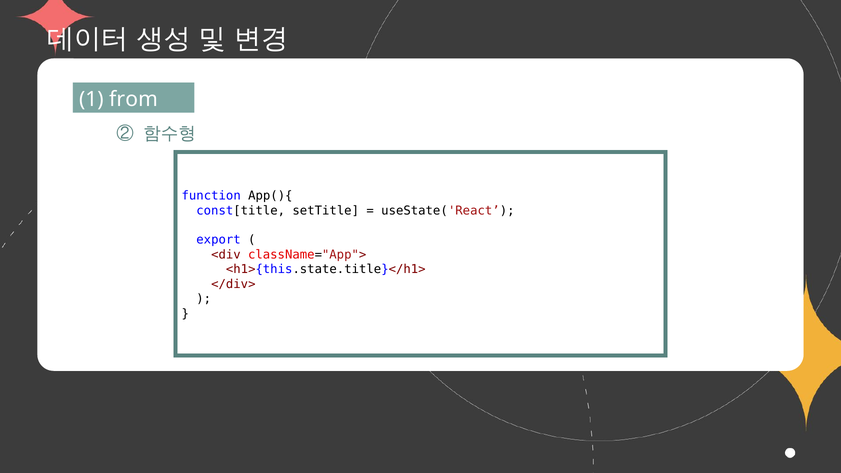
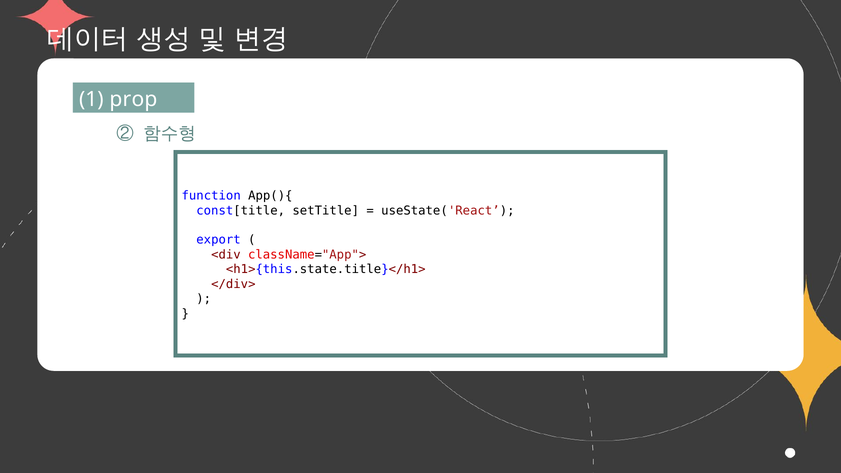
from: from -> prop (133, 99)
